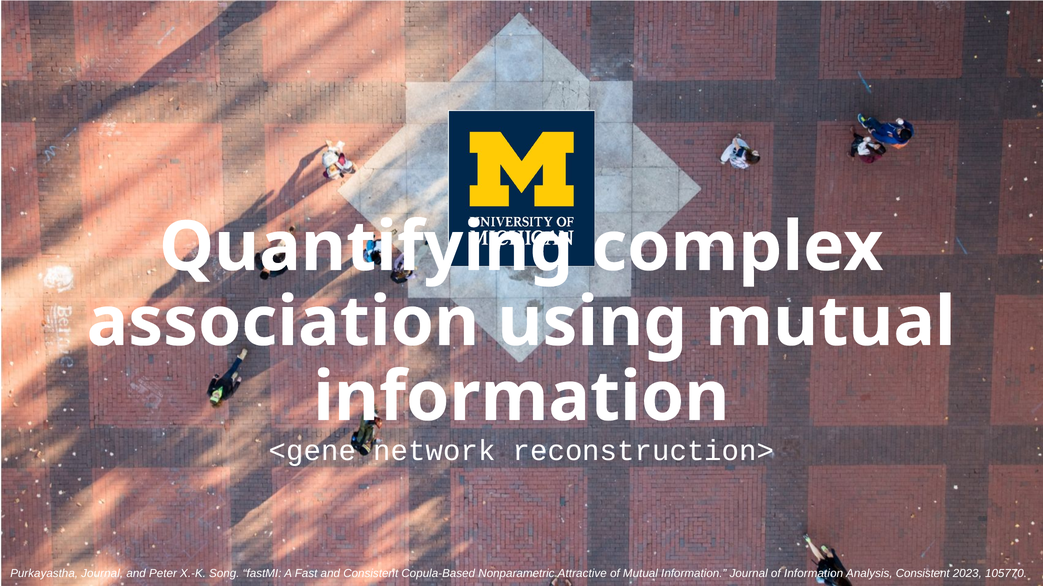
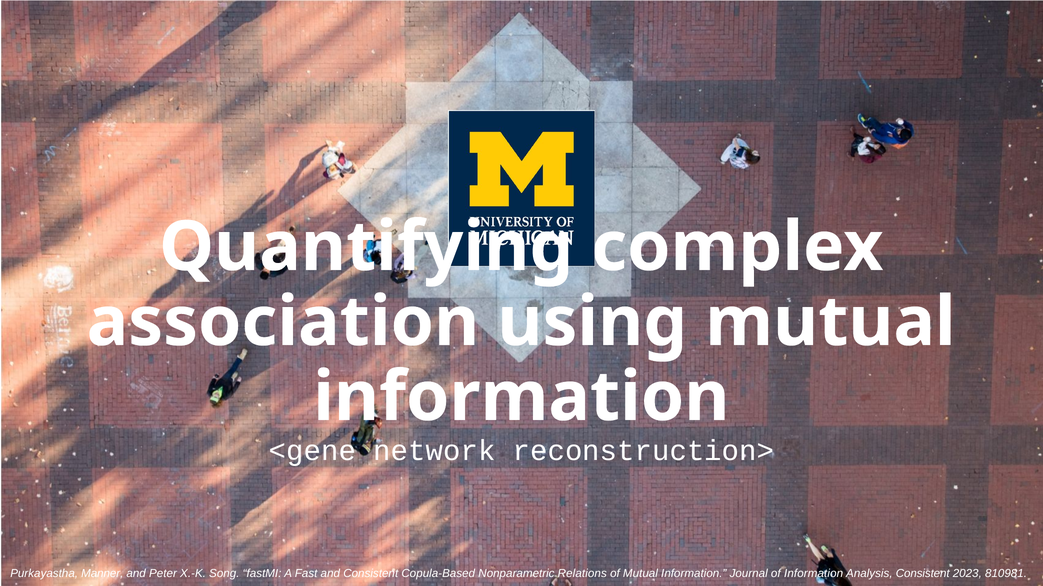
Purkayastha Journal: Journal -> Manner (102, 574)
Attractive: Attractive -> Relations (582, 574)
105770: 105770 -> 810981 (1006, 574)
